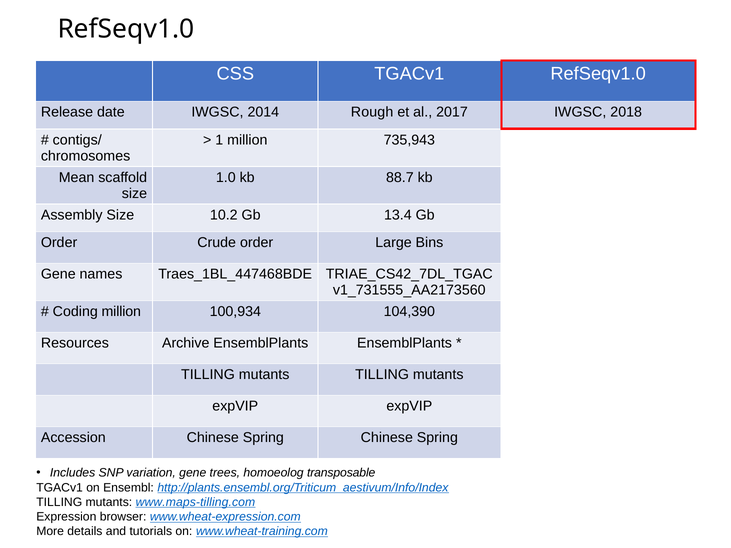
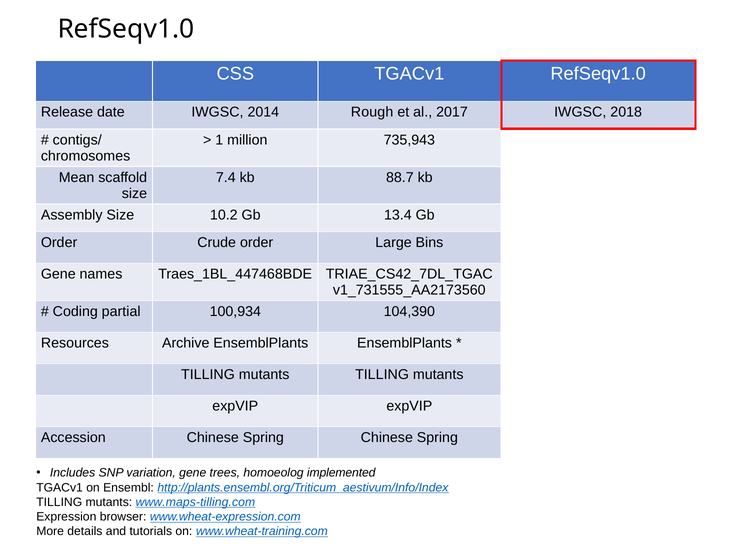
1.0: 1.0 -> 7.4 (226, 178)
Coding million: million -> partial (121, 312)
transposable: transposable -> implemented (341, 473)
